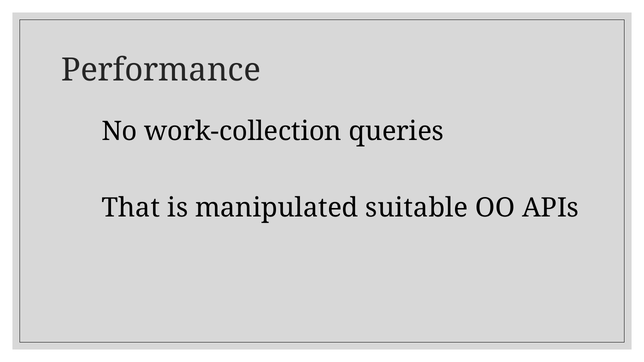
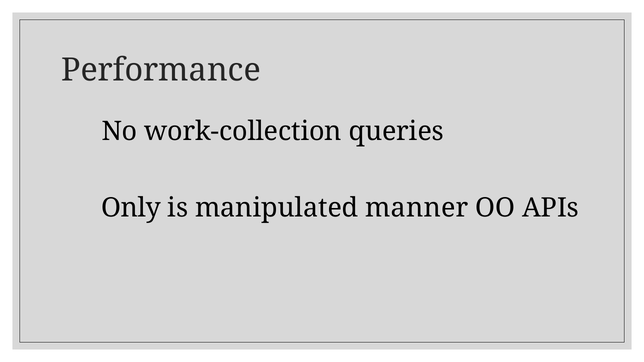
That: That -> Only (131, 208)
suitable: suitable -> manner (417, 208)
